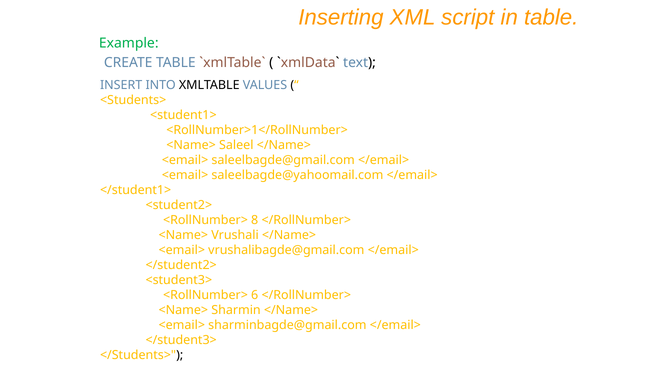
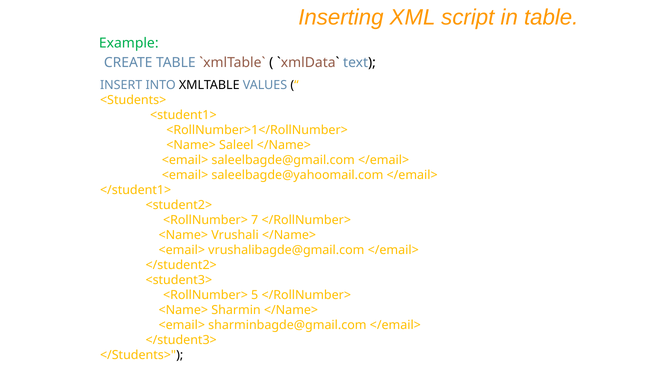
8: 8 -> 7 (255, 220)
6: 6 -> 5 (255, 295)
